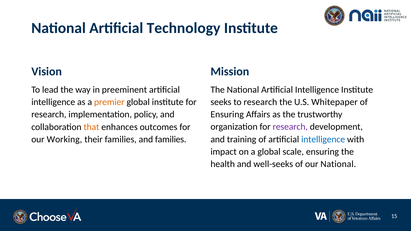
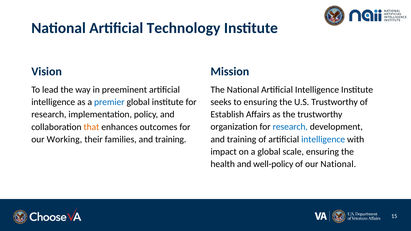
to research: research -> ensuring (260, 102)
U.S Whitepaper: Whitepaper -> Trustworthy (335, 102)
premier colour: orange -> blue (109, 102)
Ensuring: Ensuring -> Establish (227, 115)
research colour: purple -> blue (290, 127)
families and families: families -> training (171, 139)
well-seeks: well-seeks -> well-policy (273, 164)
